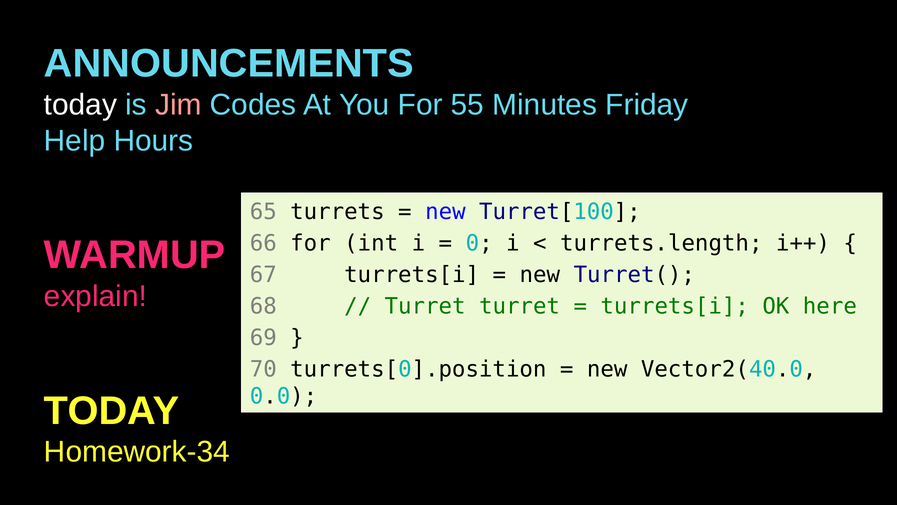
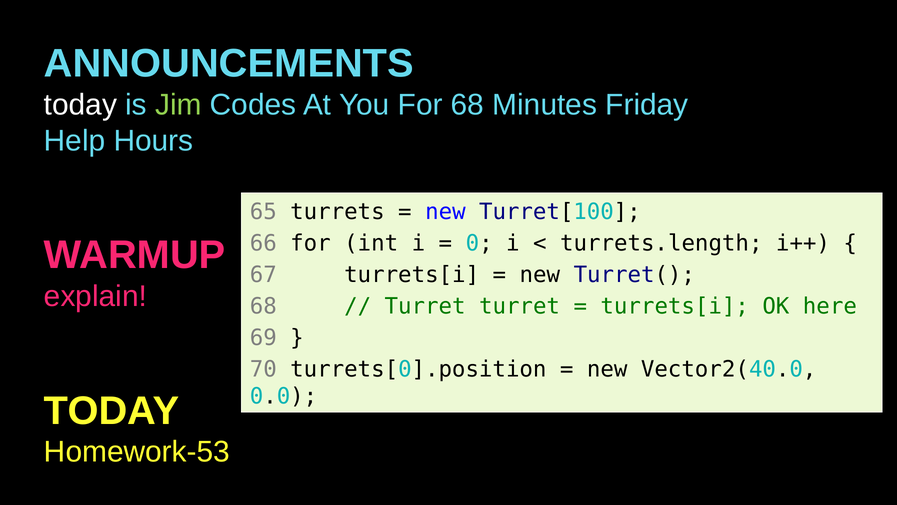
Jim colour: pink -> light green (178, 105)
For 55: 55 -> 68 (467, 105)
Homework-34: Homework-34 -> Homework-53 (137, 452)
